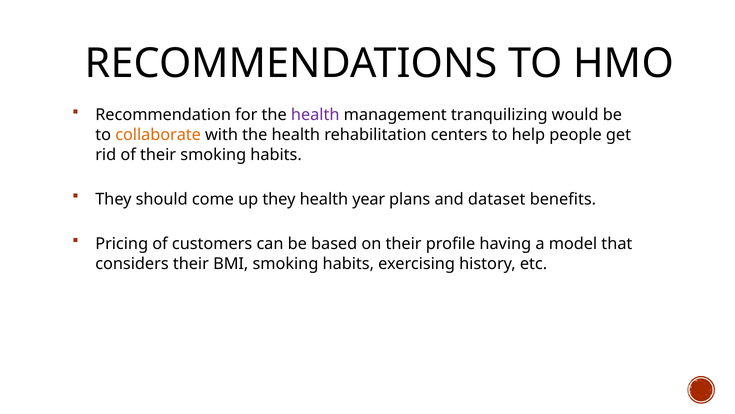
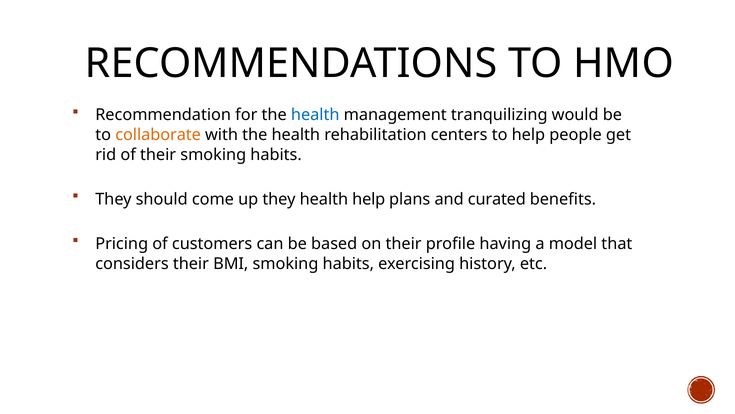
health colour: purple -> blue (315, 115)
health year: year -> help (369, 199)
dataset: dataset -> curated (497, 199)
